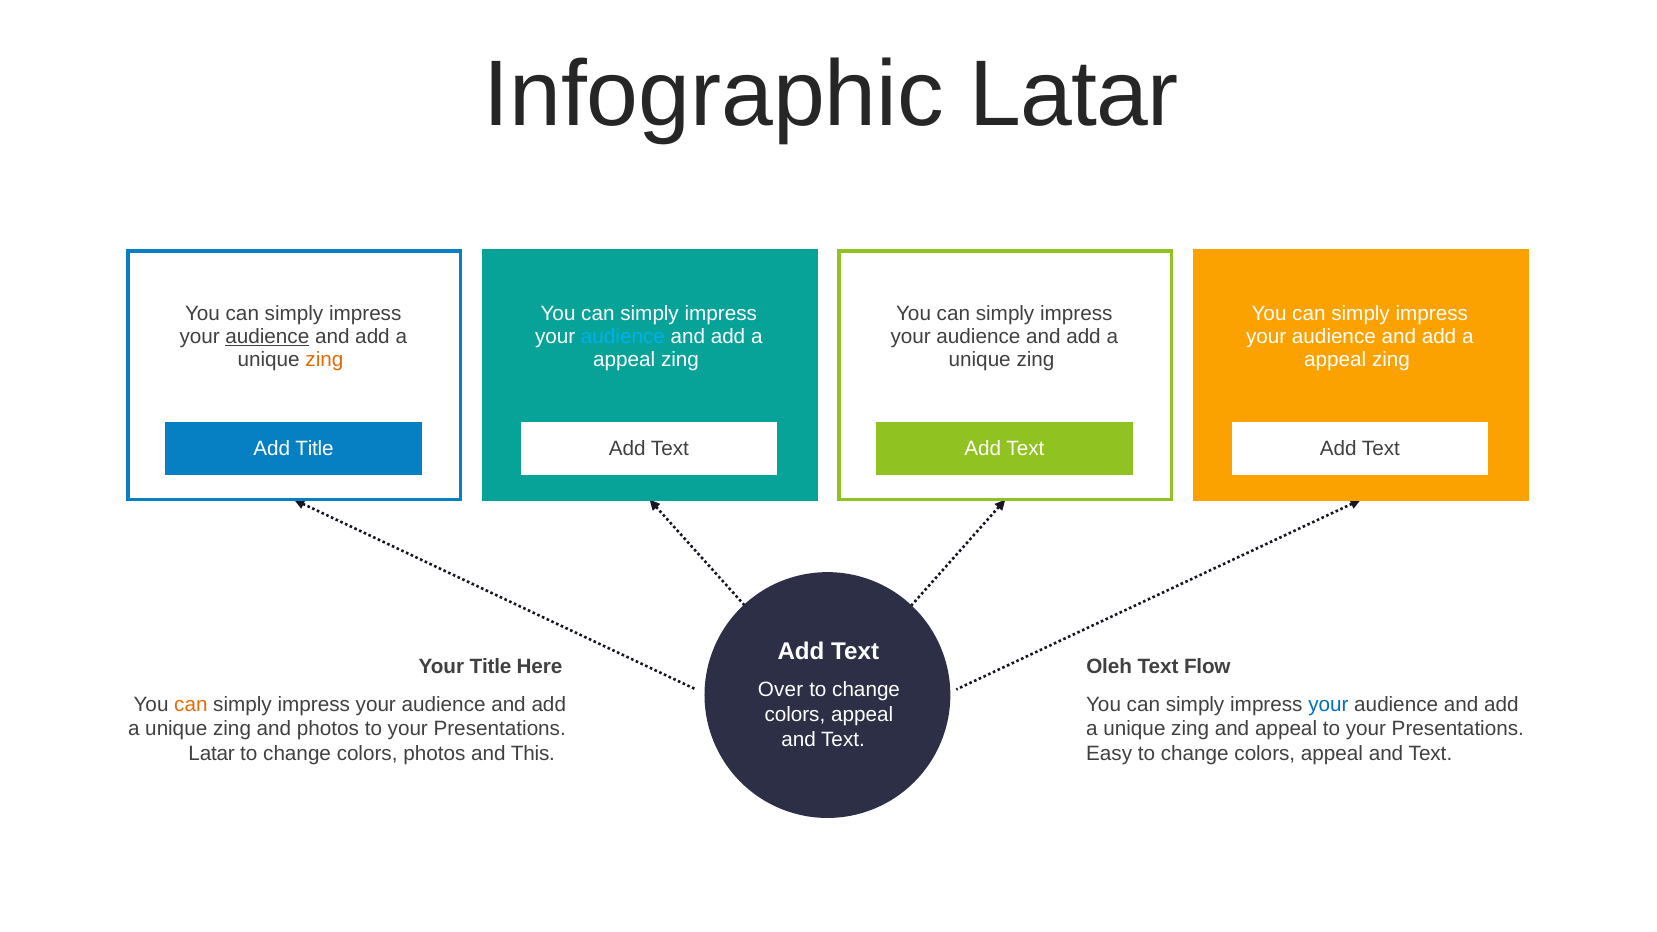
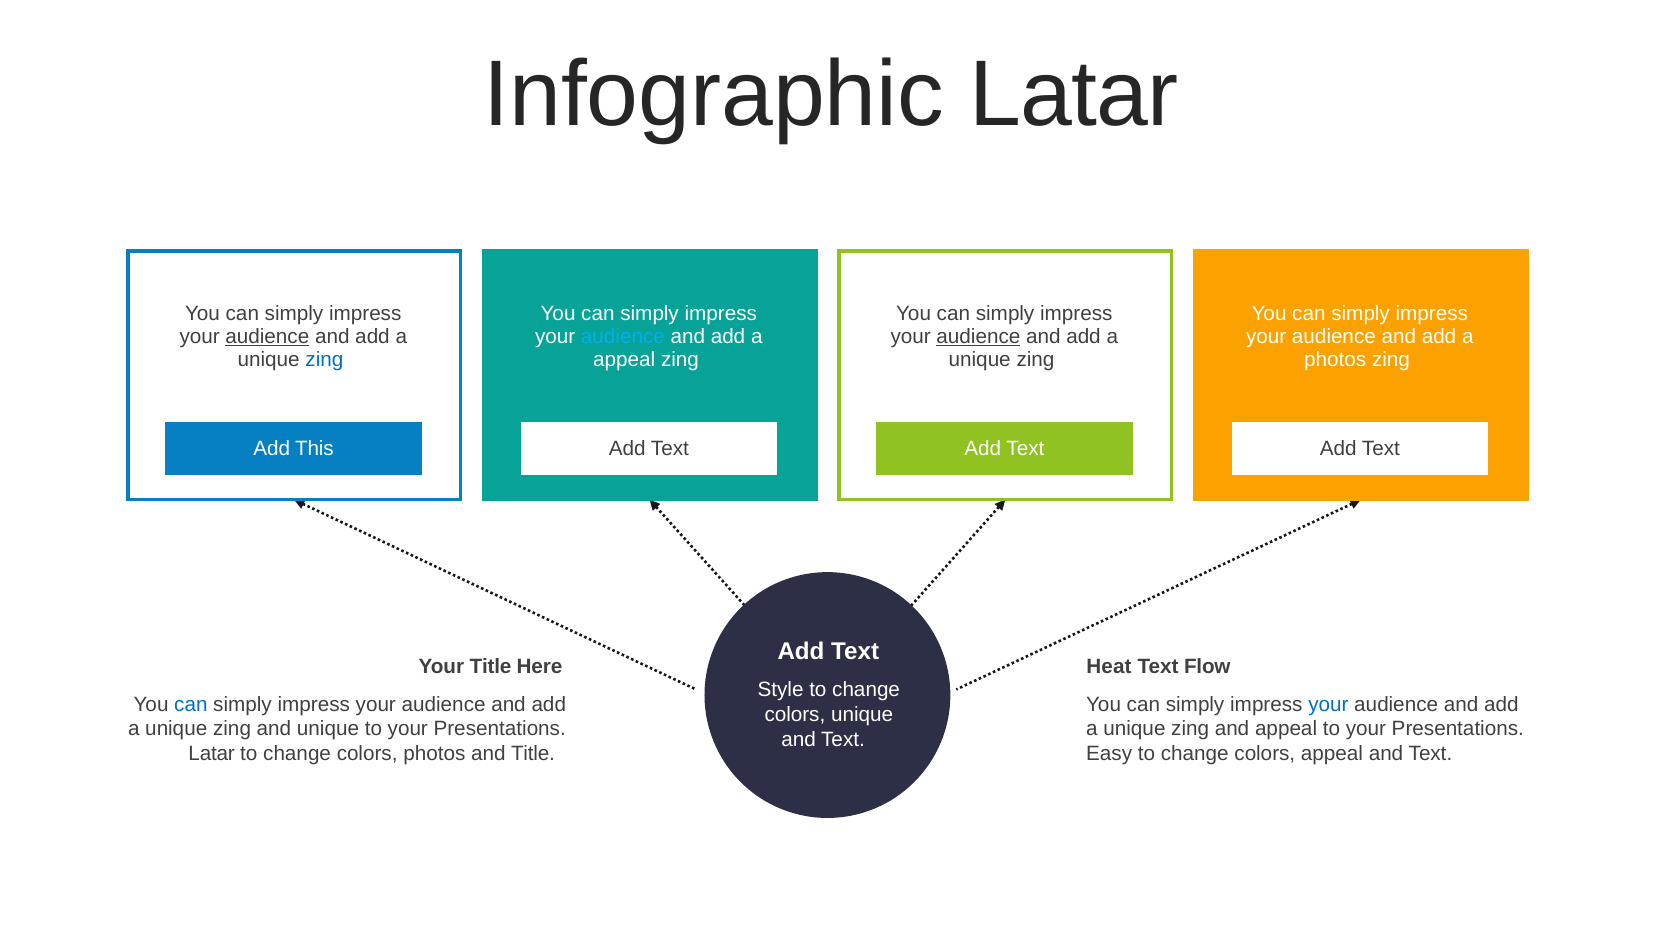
audience underline: none -> present (978, 337)
zing colour: orange -> blue (324, 360)
appeal: appeal -> photos (1335, 360)
Add Title: Title -> This (314, 449)
Oleh: Oleh -> Heat (1109, 667)
Over: Over -> Style (781, 690)
can colour: orange -> blue (191, 704)
appeal: appeal -> unique (862, 715)
and photos: photos -> unique (328, 729)
and This: This -> Title (533, 754)
